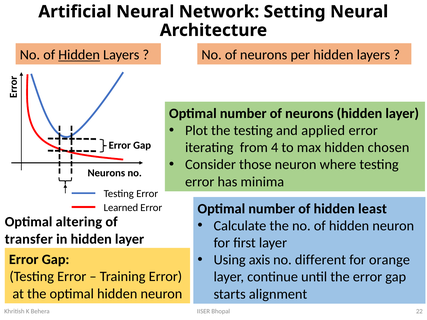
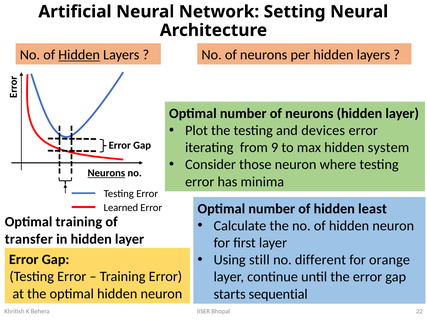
applied: applied -> devices (323, 131)
4: 4 -> 9 (275, 148)
chosen: chosen -> system (389, 148)
Neurons underline: none -> present (106, 173)
Optimal altering: altering -> training (79, 222)
axis: axis -> still (259, 260)
alignment: alignment -> sequential (278, 294)
